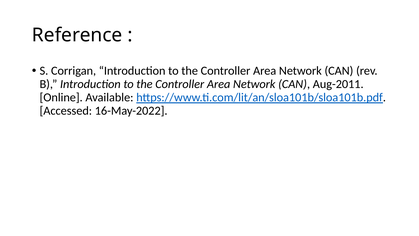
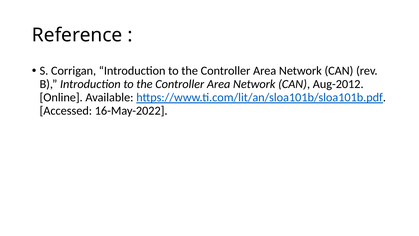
Aug-2011: Aug-2011 -> Aug-2012 (338, 84)
